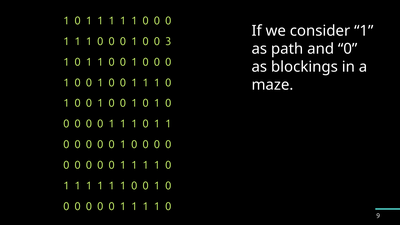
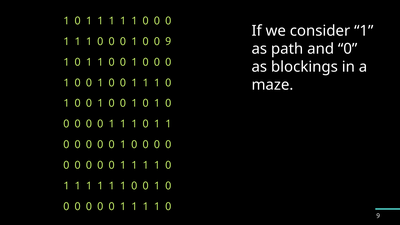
0 3: 3 -> 9 (168, 41)
